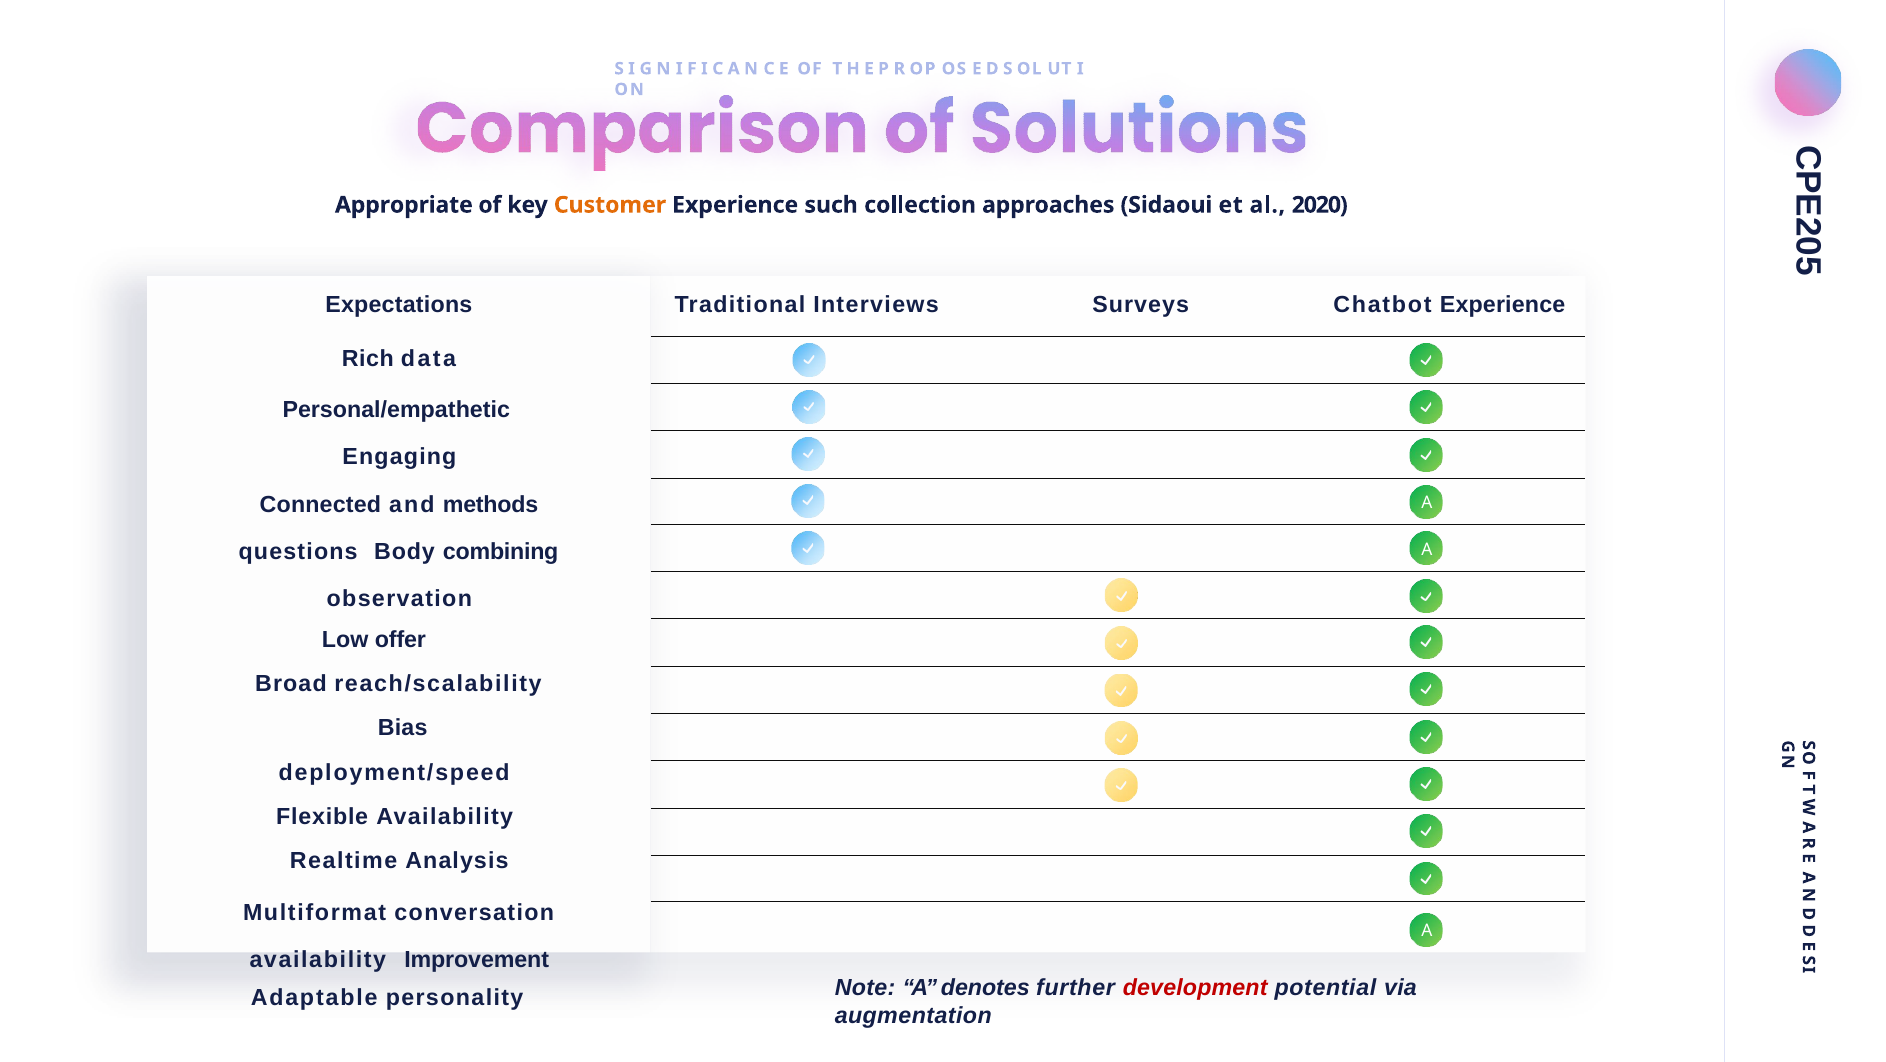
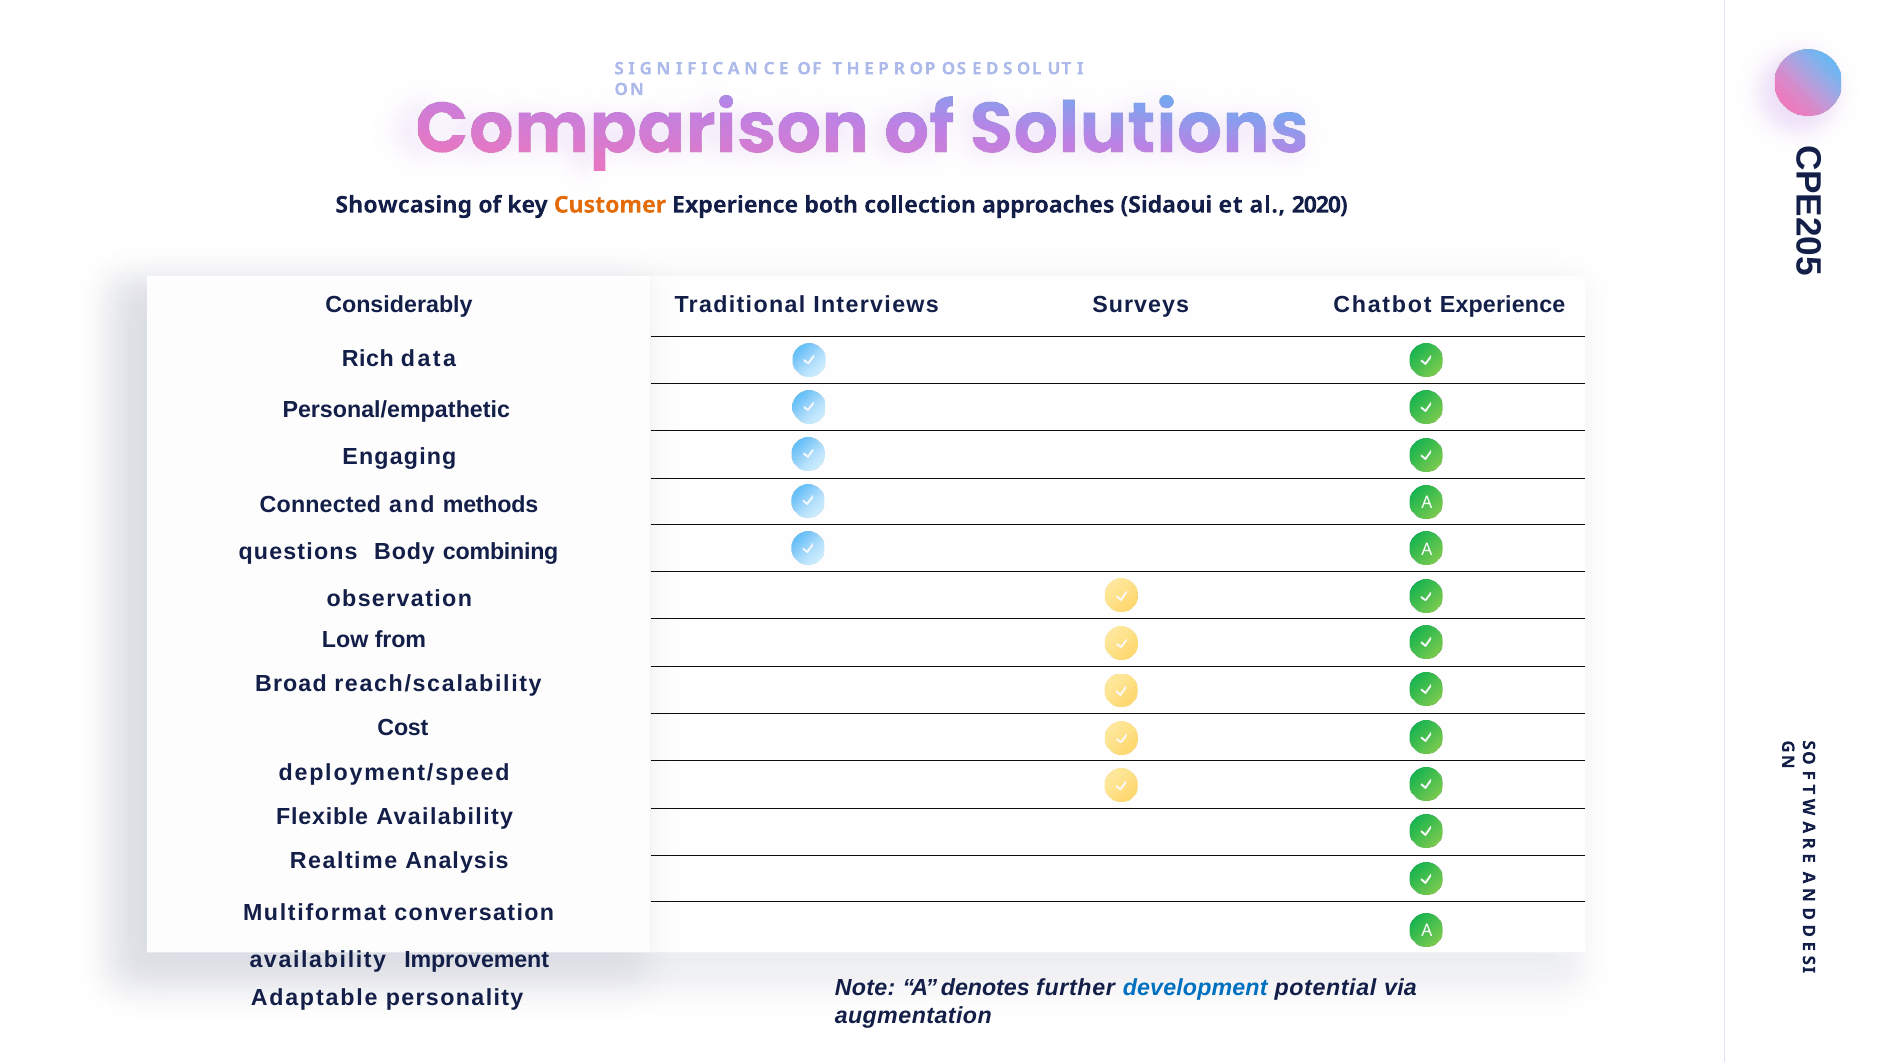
Appropriate: Appropriate -> Showcasing (404, 205)
such: such -> both (831, 205)
Expectations: Expectations -> Considerably (399, 305)
offer: offer -> from (400, 639)
Bias: Bias -> Cost (403, 728)
development colour: red -> blue (1195, 988)
